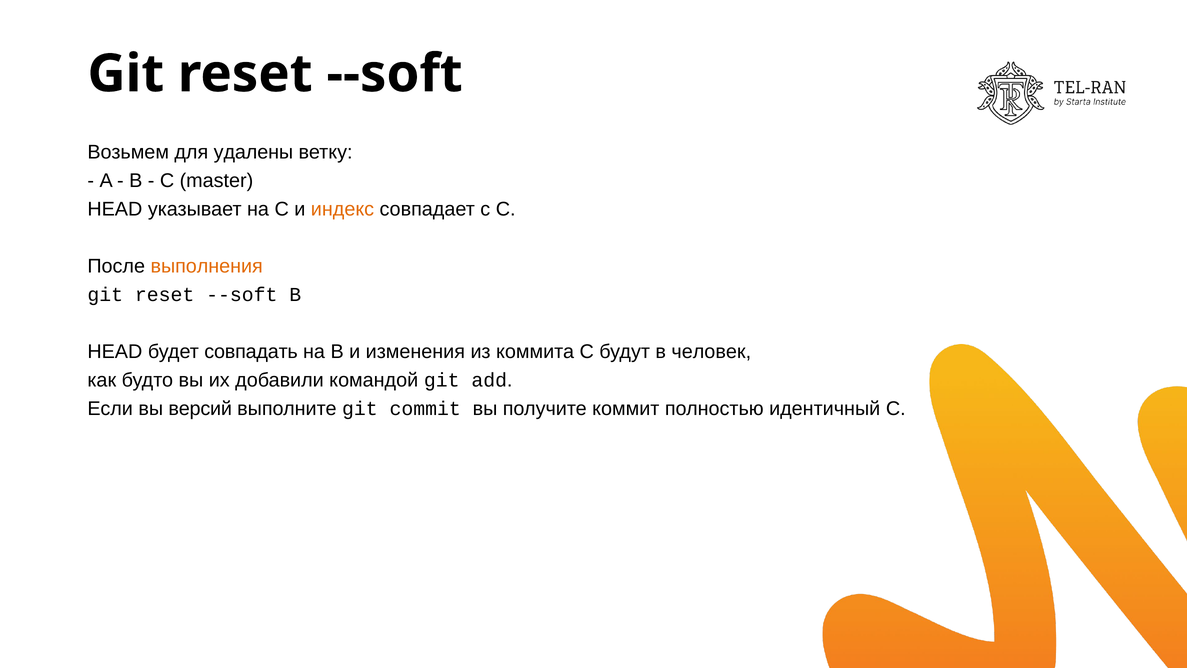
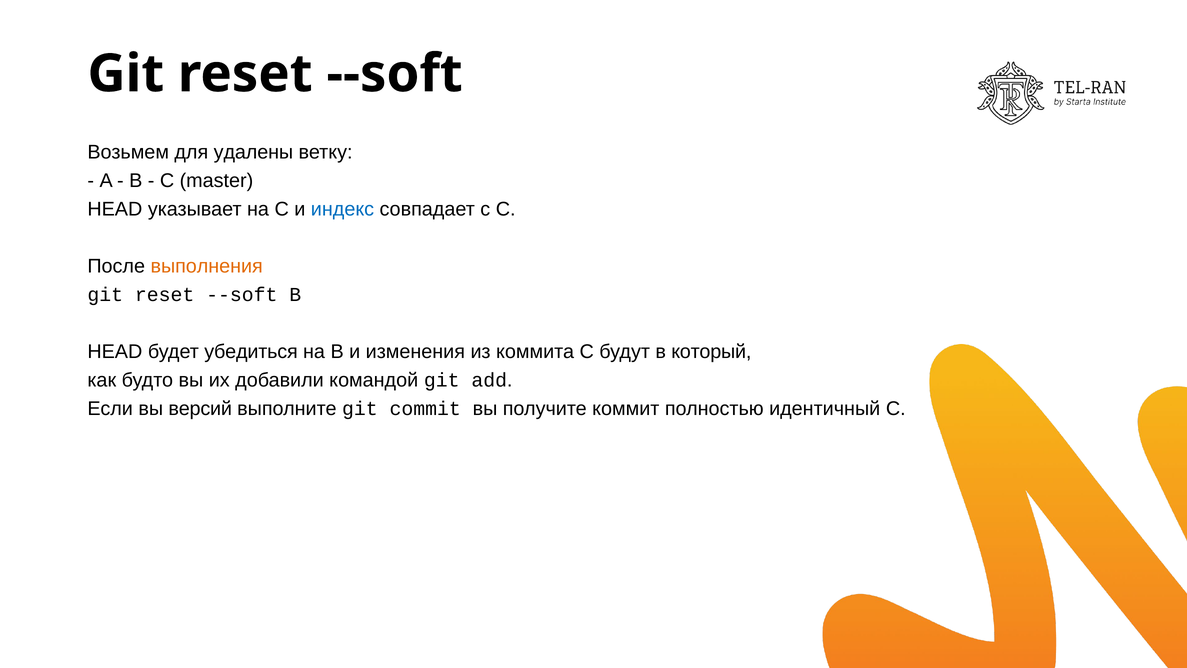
индекс colour: orange -> blue (342, 209)
совпадать: совпадать -> убедиться (251, 351)
человек: человек -> который (711, 351)
